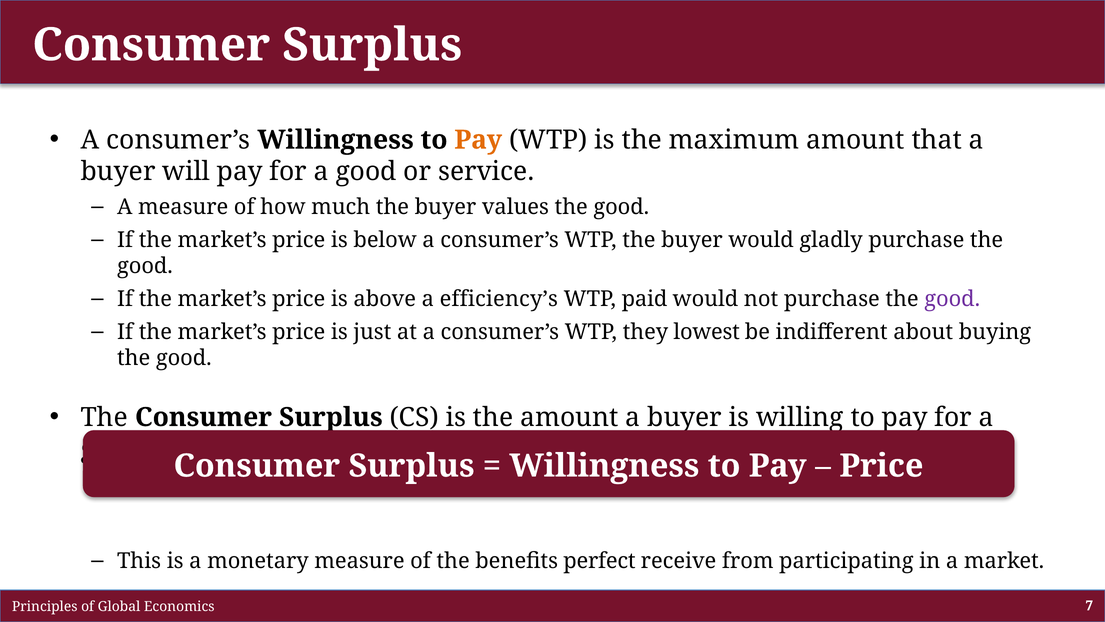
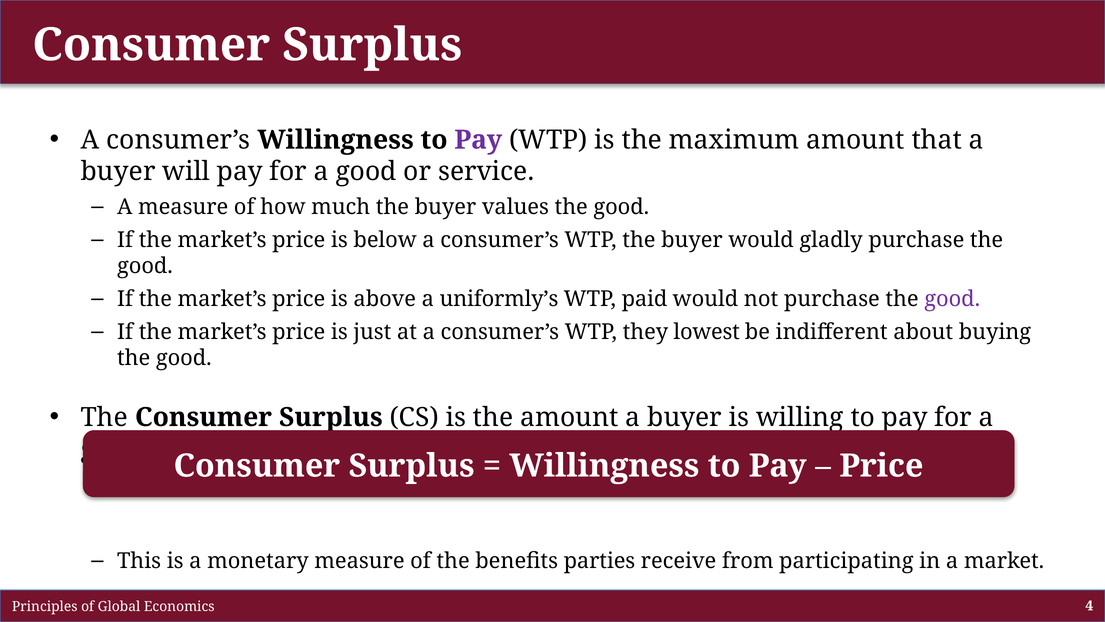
Pay colour: orange -> purple (478, 140)
efficiency’s: efficiency’s -> uniformly’s (499, 299)
perfect: perfect -> parties (599, 561)
7: 7 -> 4 (1089, 605)
